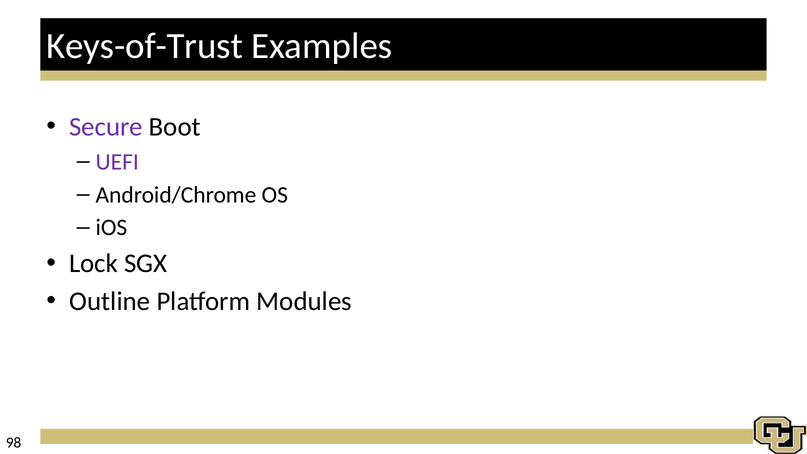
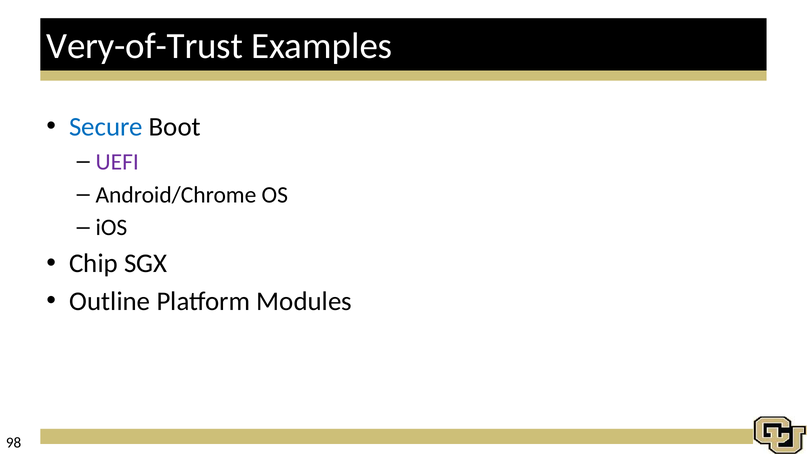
Keys-of-Trust: Keys-of-Trust -> Very-of-Trust (145, 46)
Secure colour: purple -> blue (106, 127)
Lock: Lock -> Chip (94, 264)
